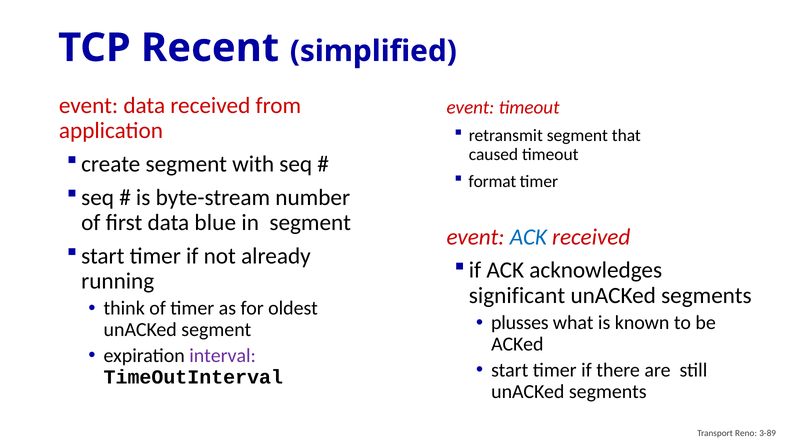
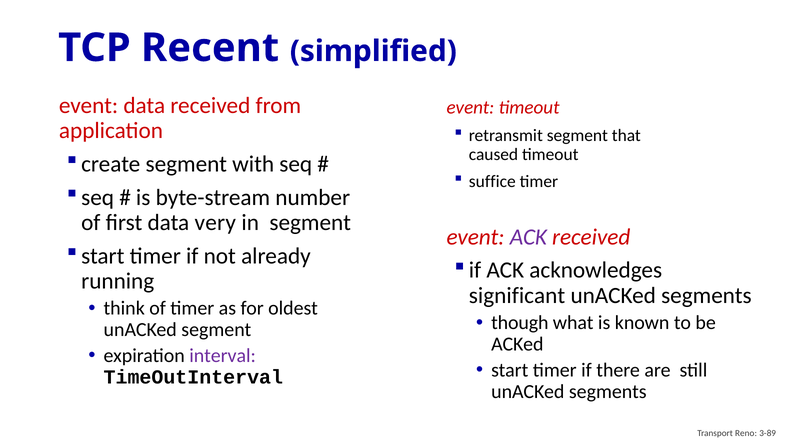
format: format -> suffice (492, 182)
blue: blue -> very (215, 223)
ACK colour: blue -> purple (528, 237)
plusses: plusses -> though (520, 323)
